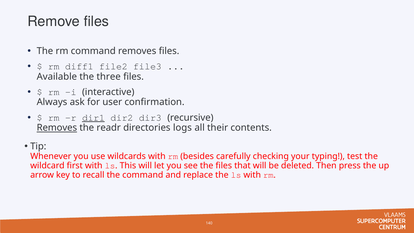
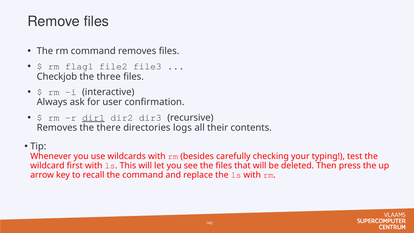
diff1: diff1 -> flag1 (79, 66)
Available: Available -> Checkjob (57, 77)
Removes underline: present -> none (57, 128)
readr: readr -> there (109, 128)
